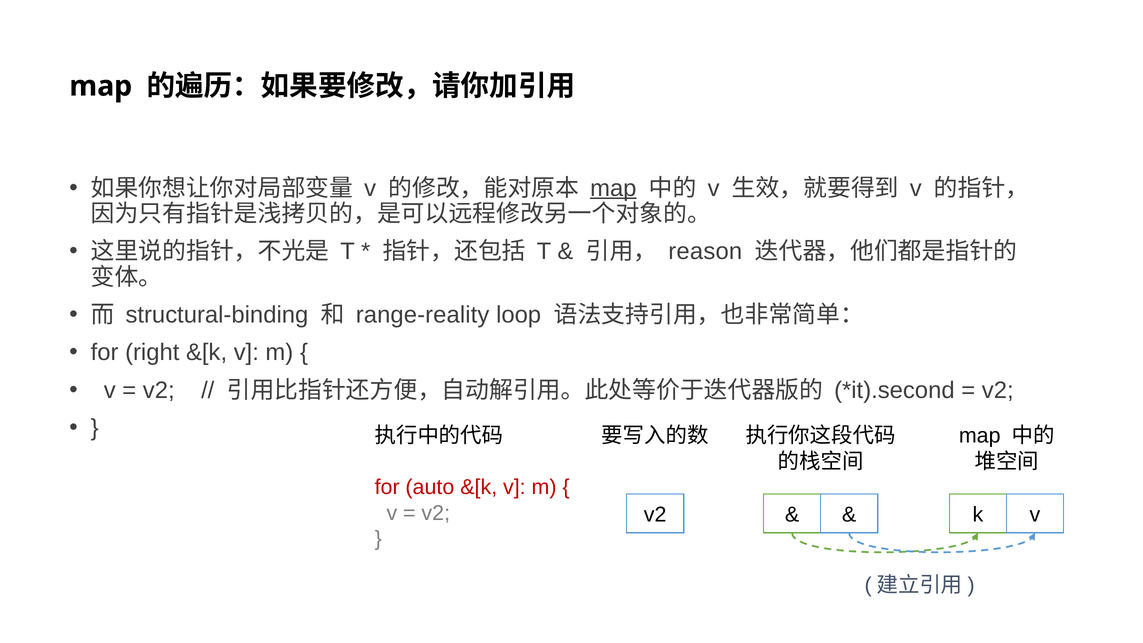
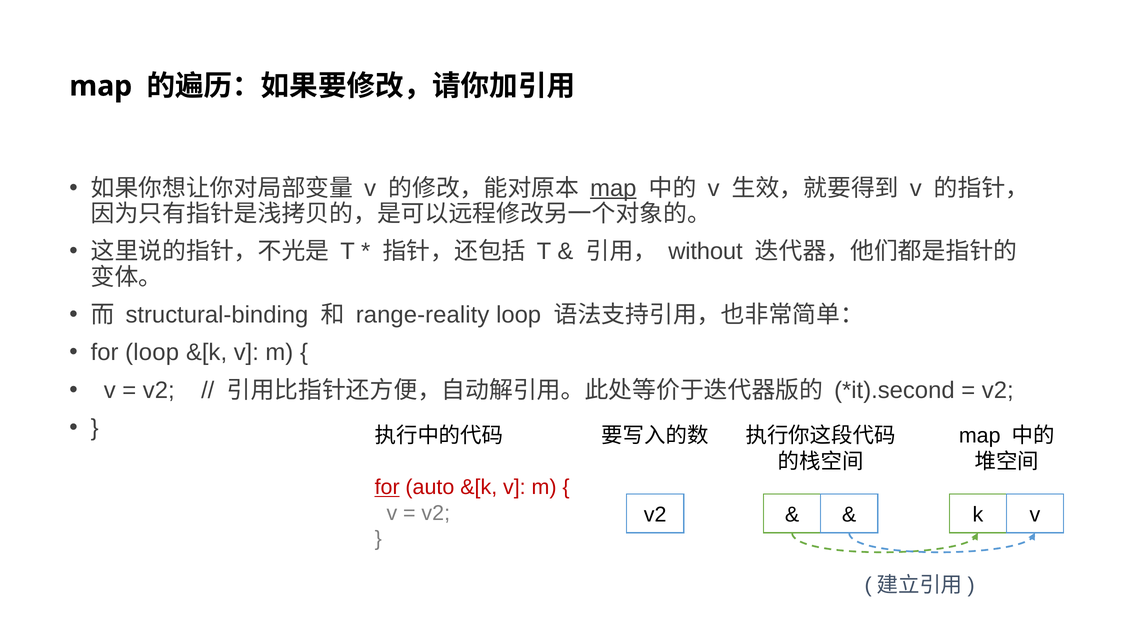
reason: reason -> without (705, 252)
for right: right -> loop (152, 352)
for underline: none -> present (387, 487)
